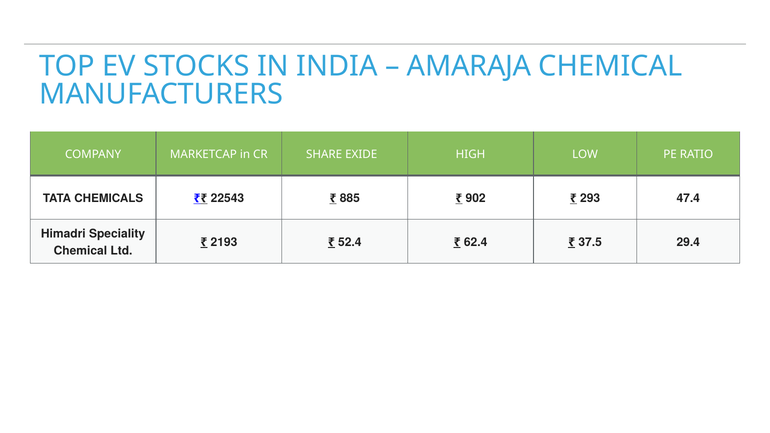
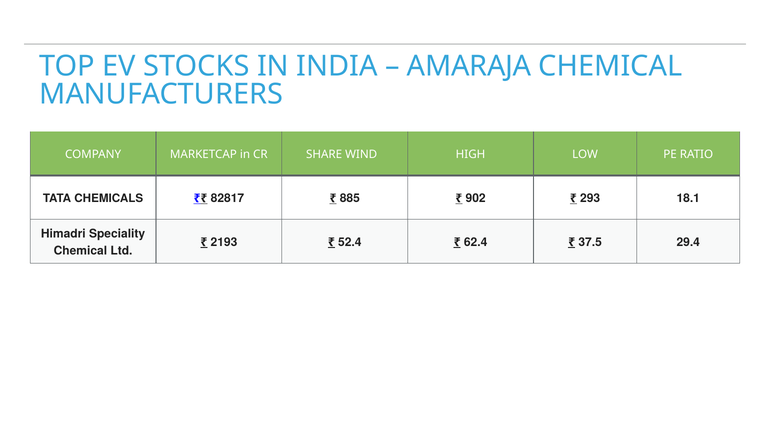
EXIDE: EXIDE -> WIND (361, 154)
22543: 22543 -> 82817 (227, 198)
47.4: 47.4 -> 18.1 (688, 198)
